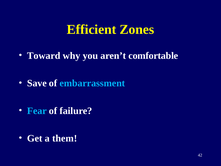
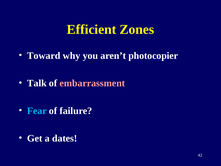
comfortable: comfortable -> photocopier (153, 56)
Save: Save -> Talk (37, 83)
embarrassment colour: light blue -> pink (92, 83)
them: them -> dates (65, 138)
